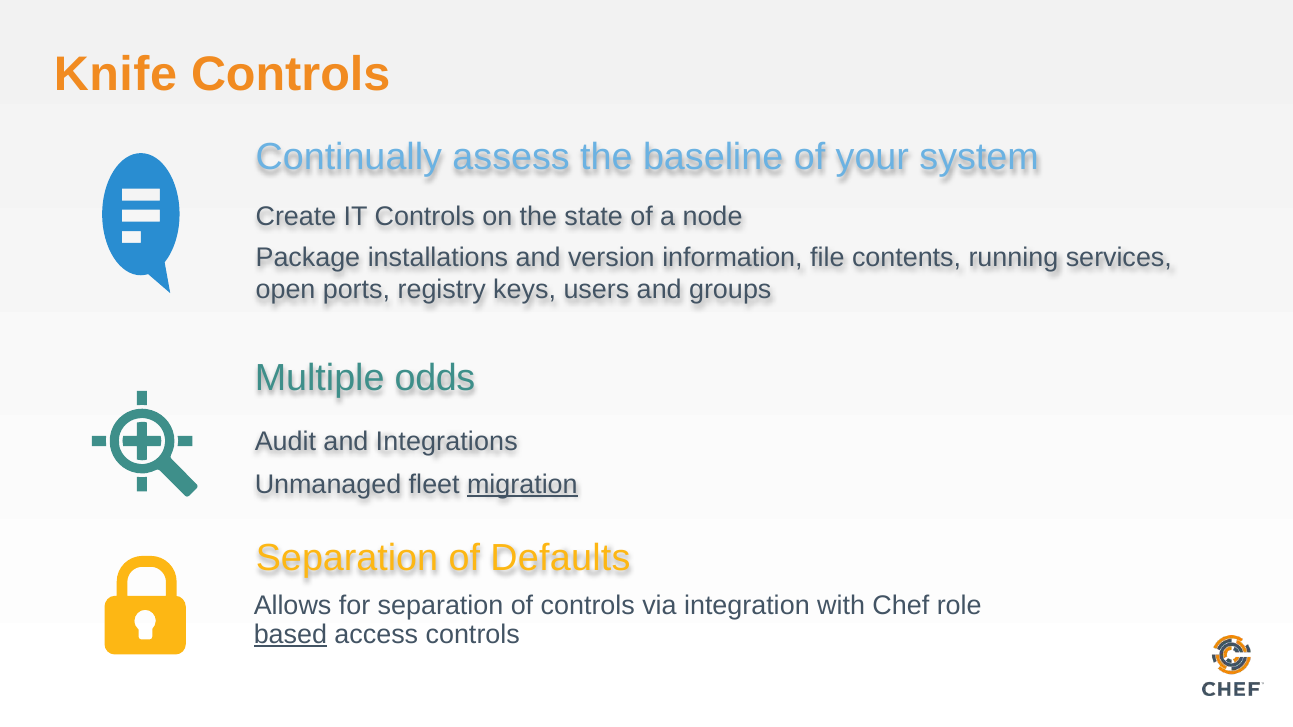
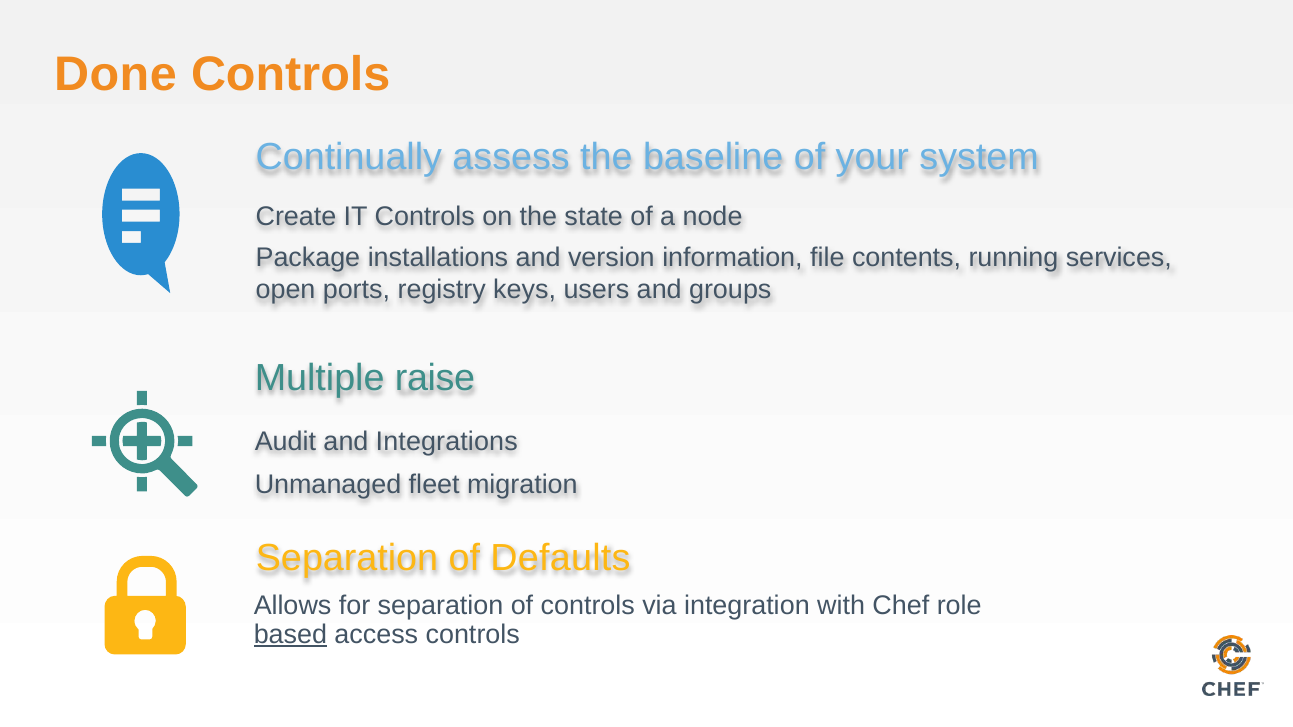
Knife: Knife -> Done (115, 74)
odds: odds -> raise (435, 378)
migration underline: present -> none (522, 485)
